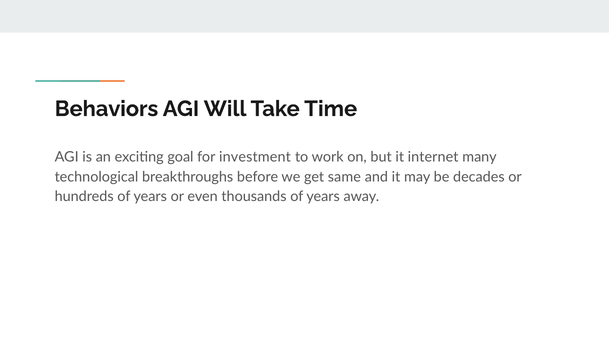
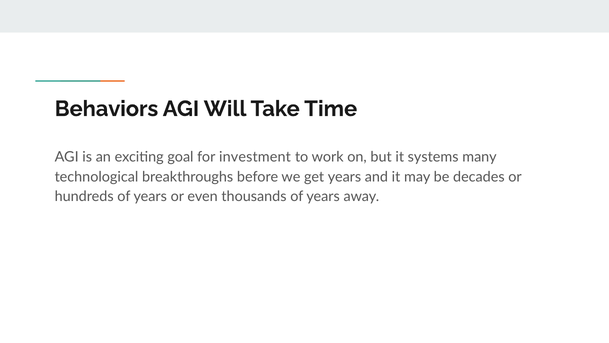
internet: internet -> systems (433, 157)
get same: same -> years (344, 177)
